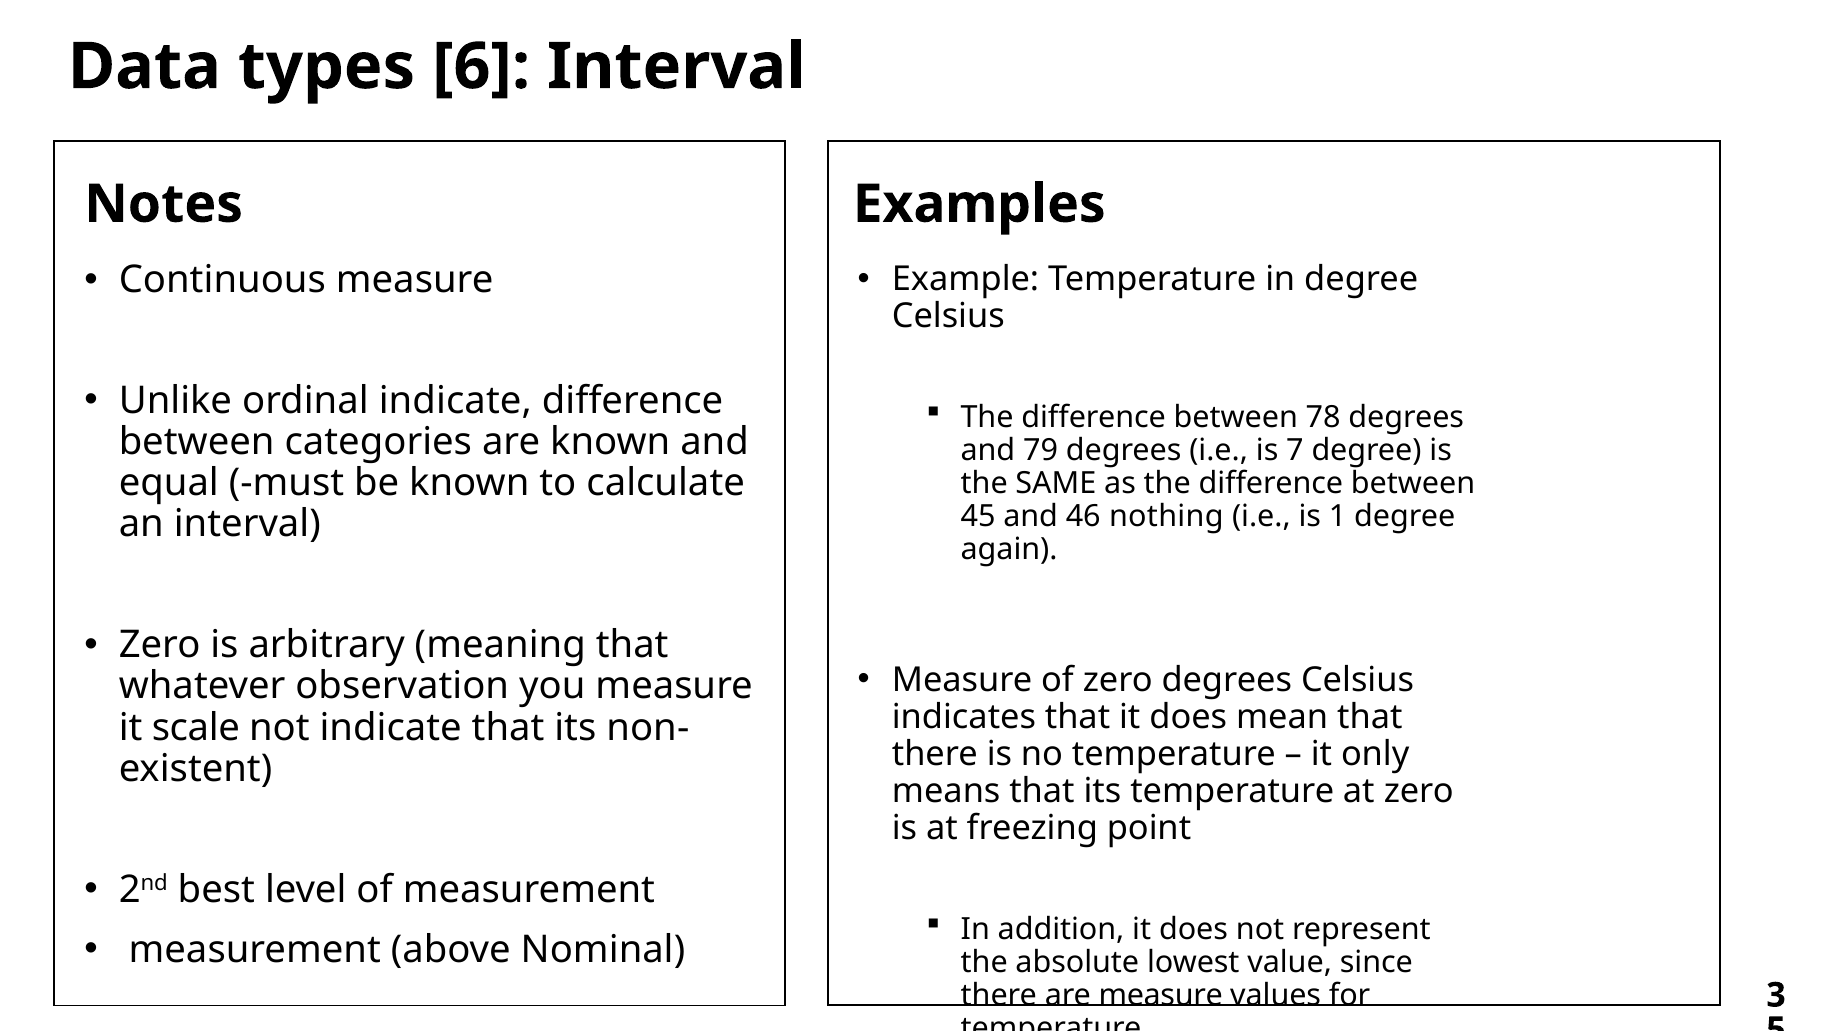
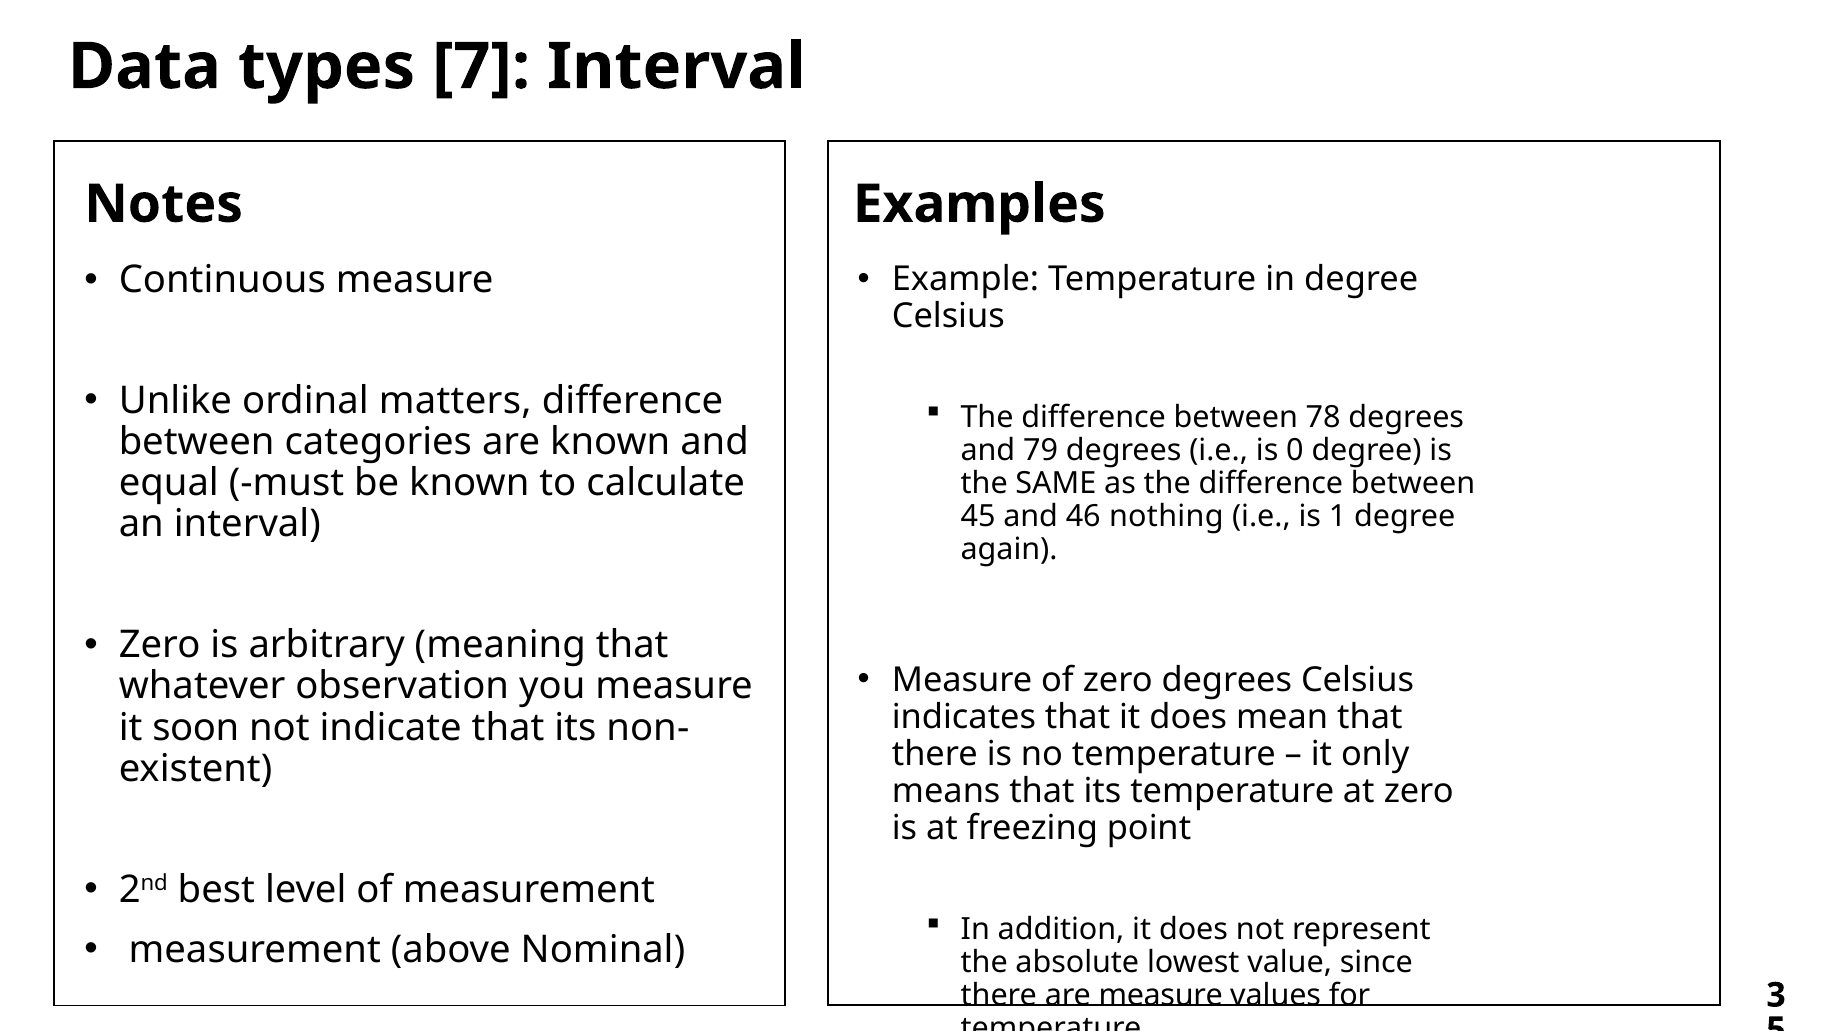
6: 6 -> 7 (481, 67)
ordinal indicate: indicate -> matters (455, 401)
7: 7 -> 0 (1295, 450)
scale: scale -> soon (196, 728)
